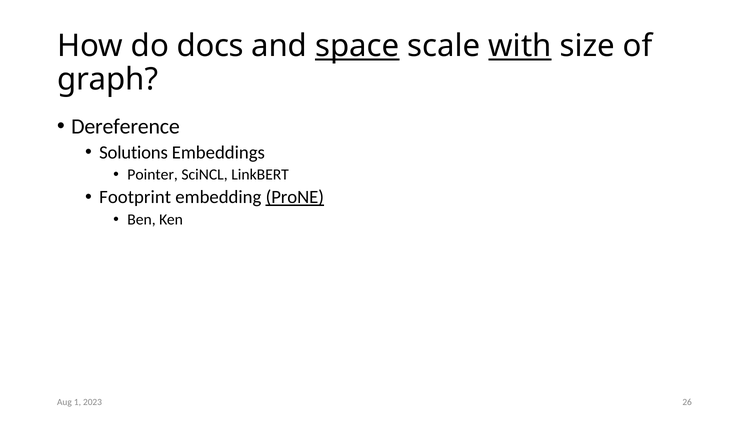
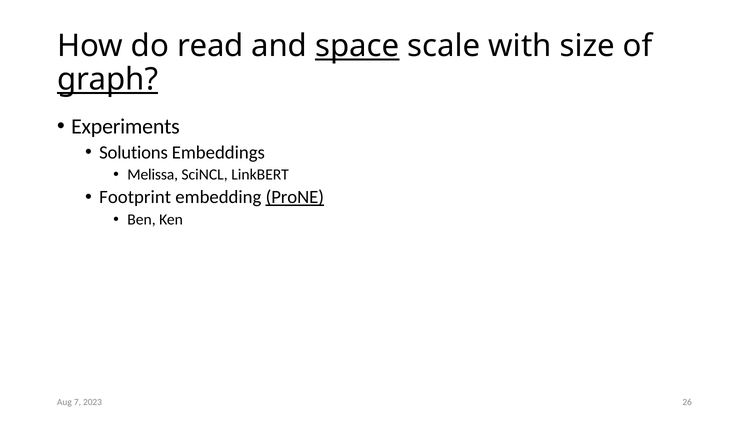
docs: docs -> read (210, 46)
with underline: present -> none (520, 46)
graph underline: none -> present (108, 80)
Dereference: Dereference -> Experiments (125, 127)
Pointer: Pointer -> Melissa (153, 175)
1: 1 -> 7 (77, 402)
